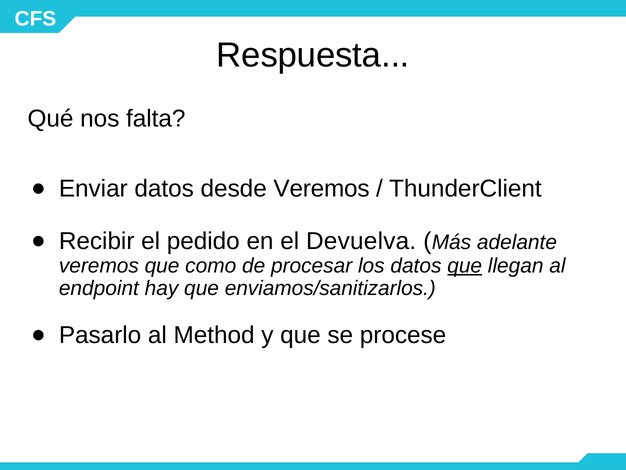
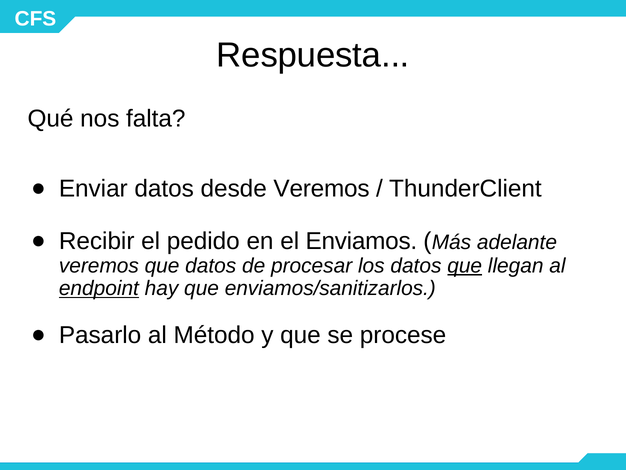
Devuelva: Devuelva -> Enviamos (361, 241)
que como: como -> datos (211, 266)
endpoint underline: none -> present (99, 288)
Method: Method -> Método (214, 335)
